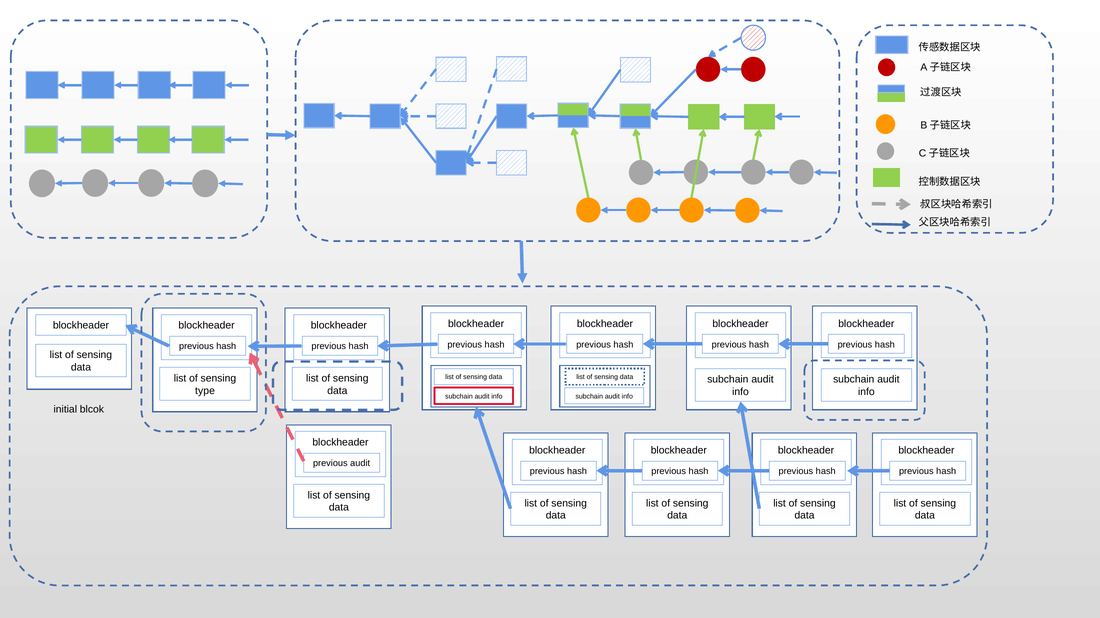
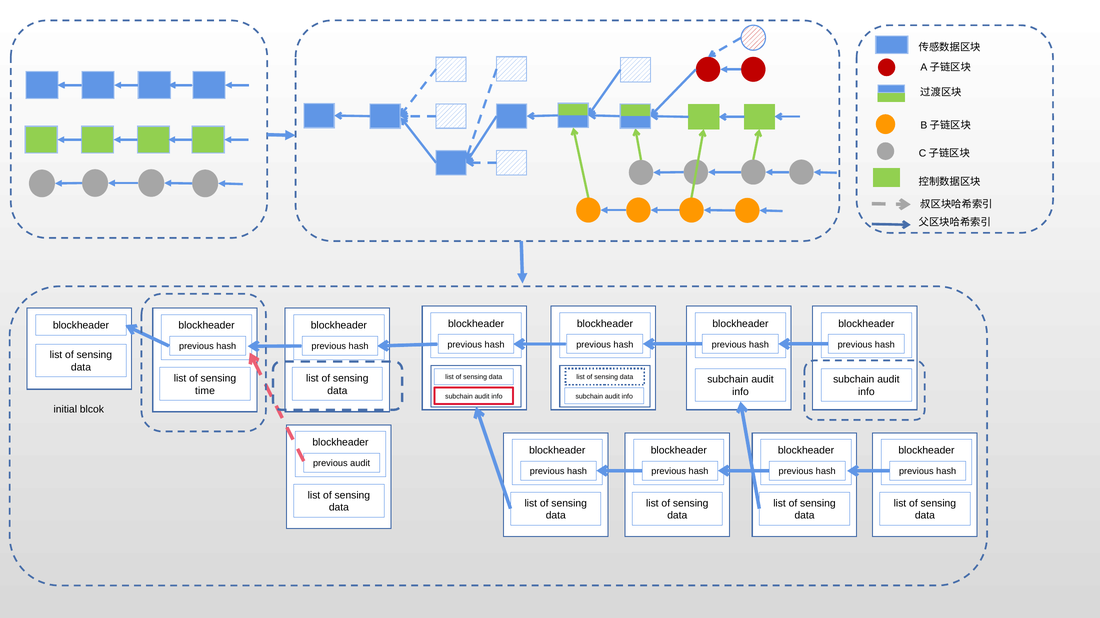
type: type -> time (205, 391)
